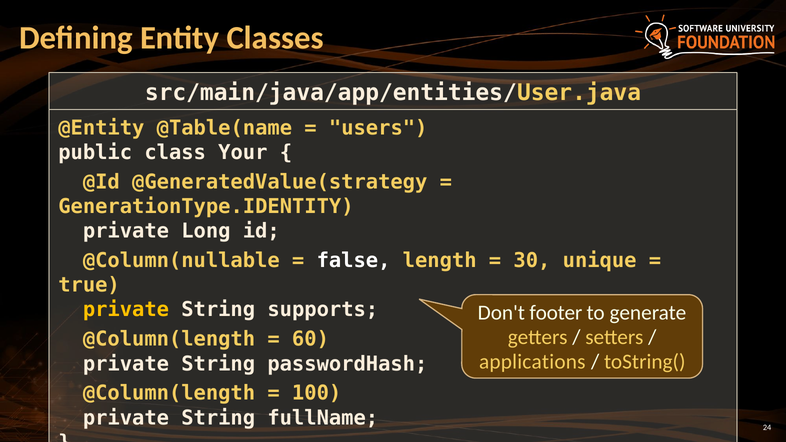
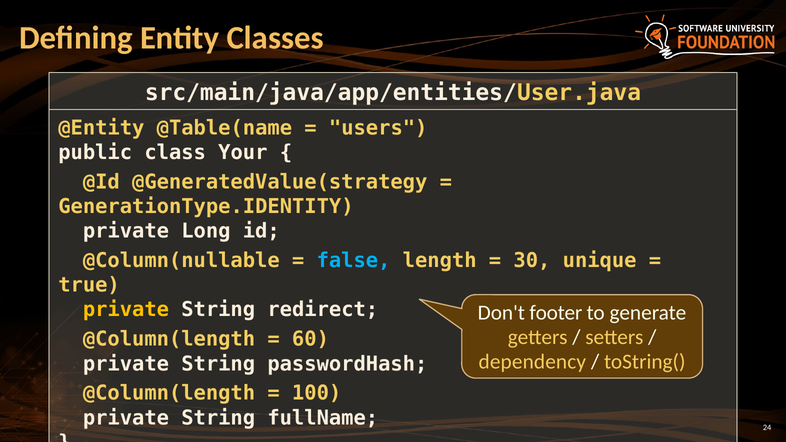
false colour: white -> light blue (354, 261)
supports: supports -> redirect (323, 310)
applications: applications -> dependency (532, 362)
